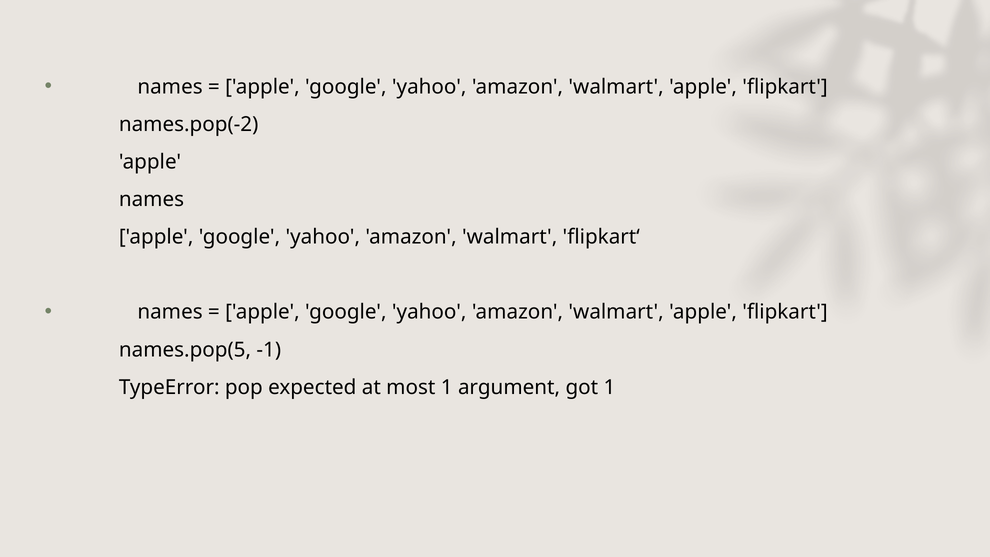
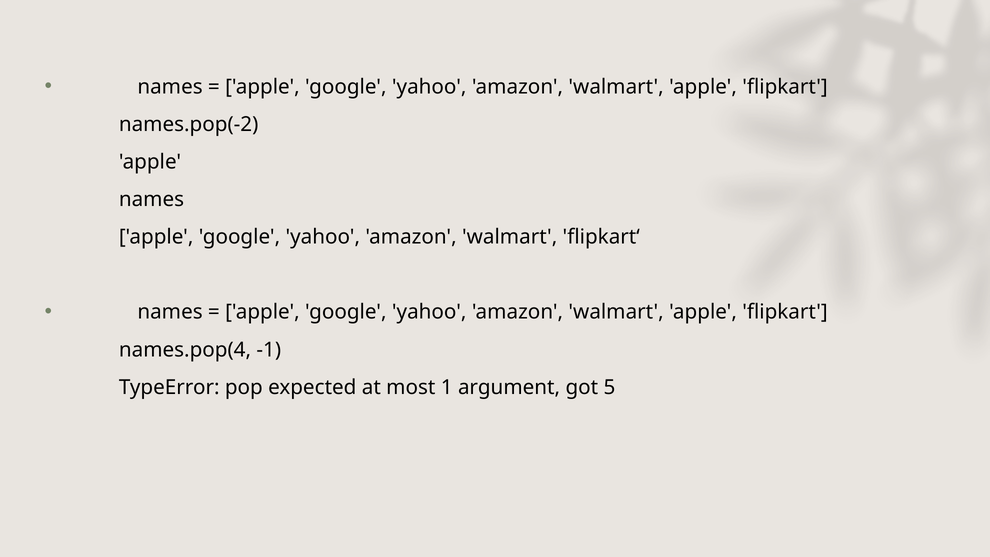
names.pop(5: names.pop(5 -> names.pop(4 (185, 350)
got 1: 1 -> 5 (609, 387)
